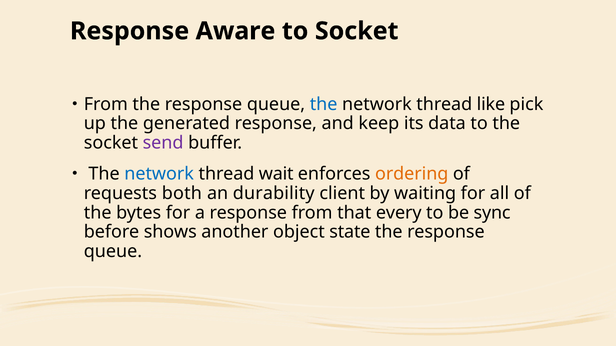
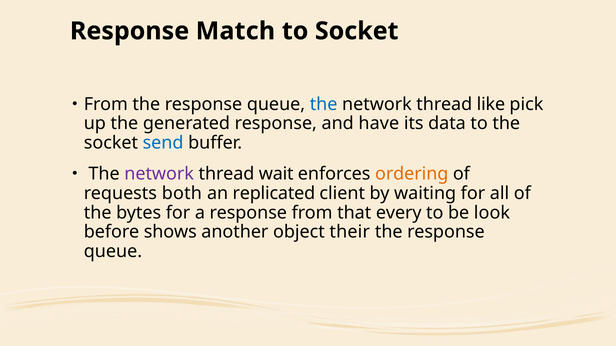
Aware: Aware -> Match (235, 31)
keep: keep -> have (379, 124)
send colour: purple -> blue (163, 143)
network colour: blue -> purple (159, 174)
durability: durability -> replicated (274, 193)
sync: sync -> look (492, 213)
state: state -> their (350, 232)
